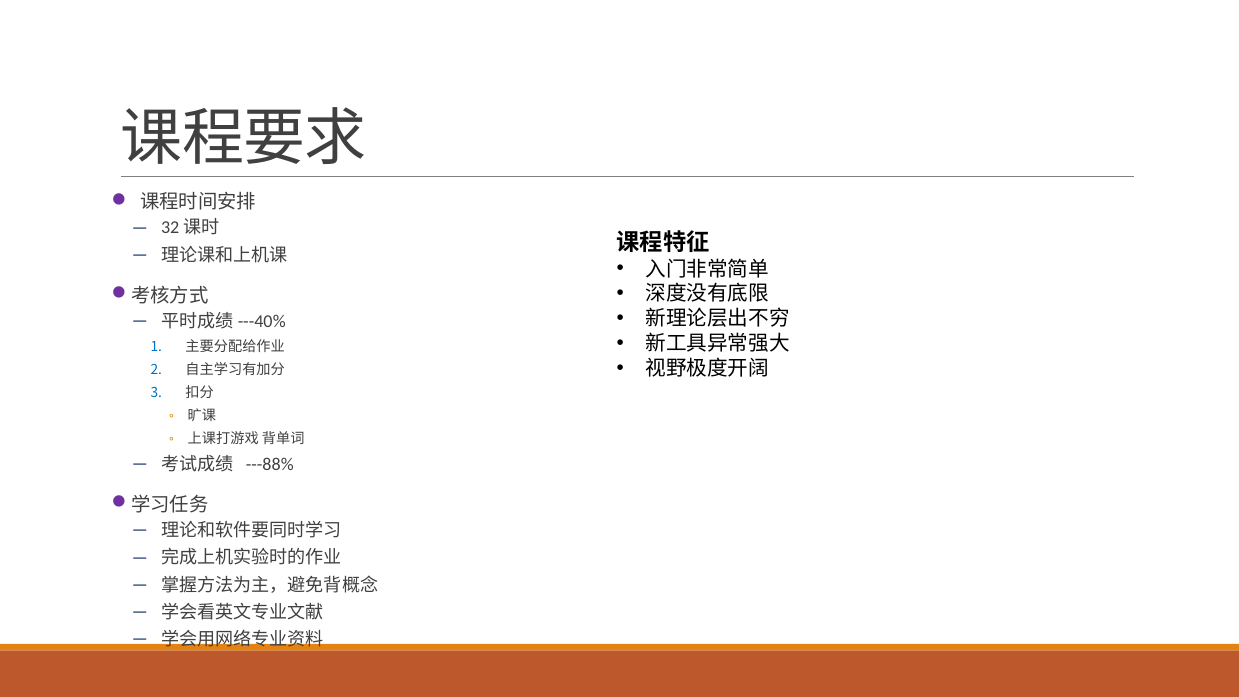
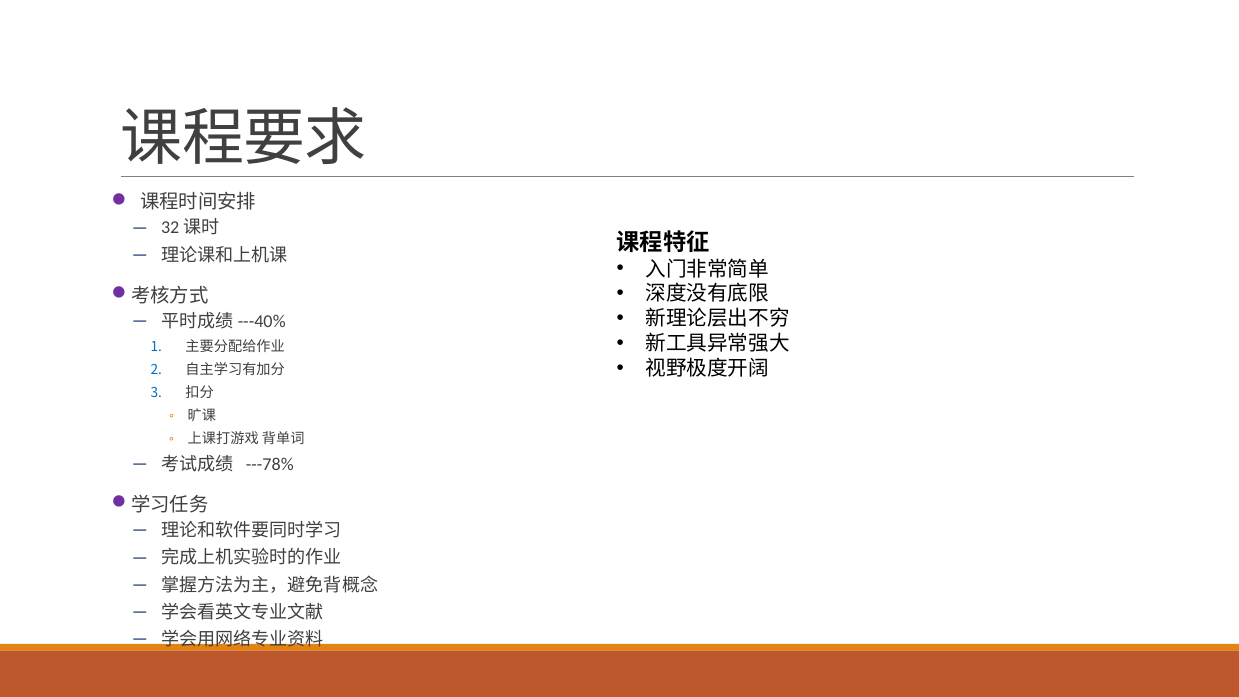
---88%: ---88% -> ---78% (270, 464)
